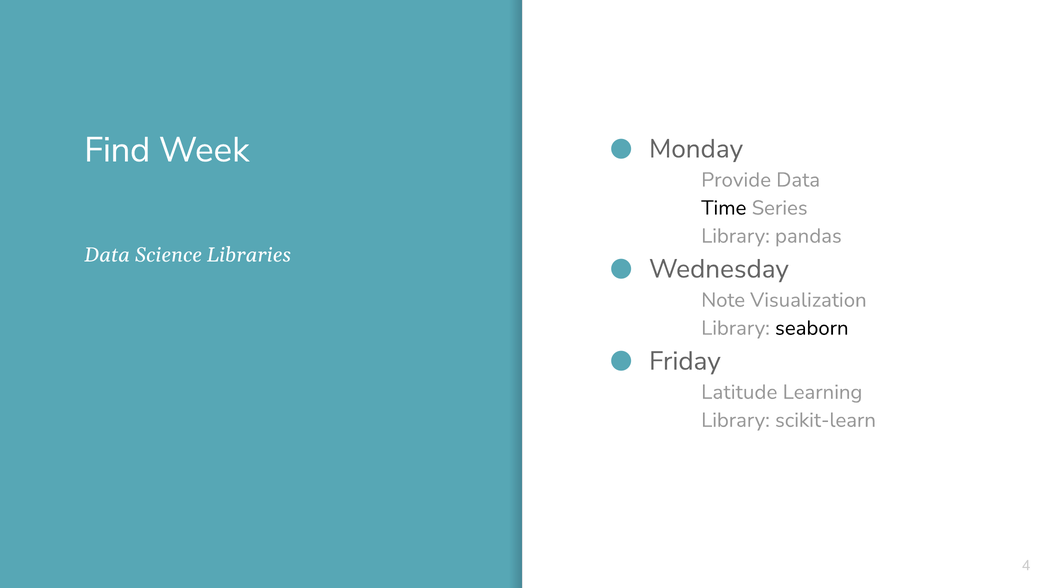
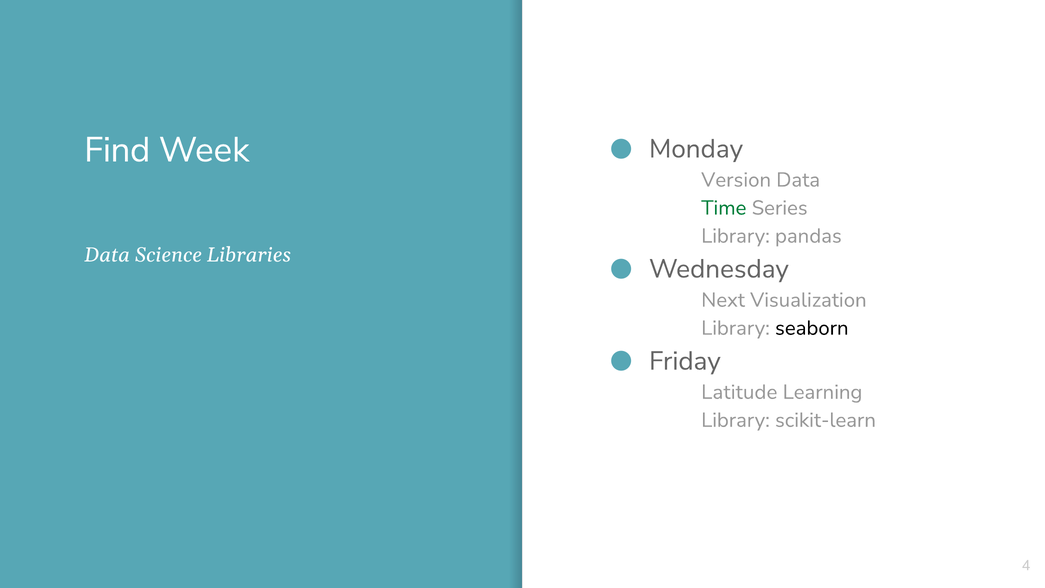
Provide: Provide -> Version (736, 180)
Time colour: black -> green (724, 208)
Note: Note -> Next (723, 300)
